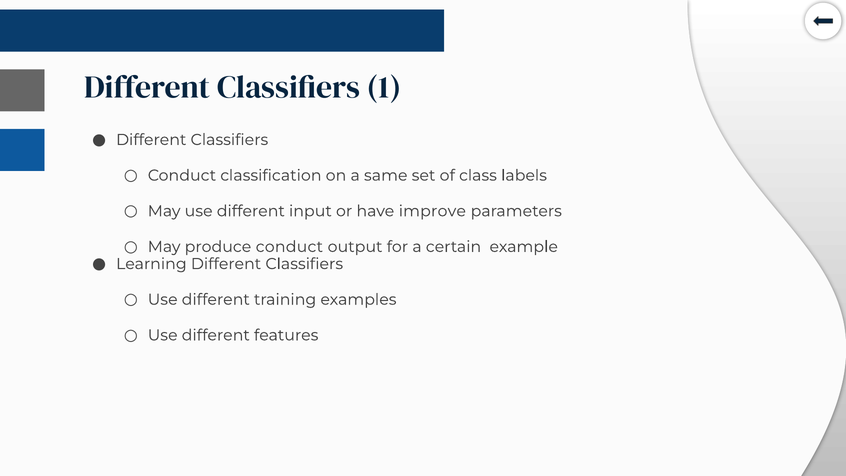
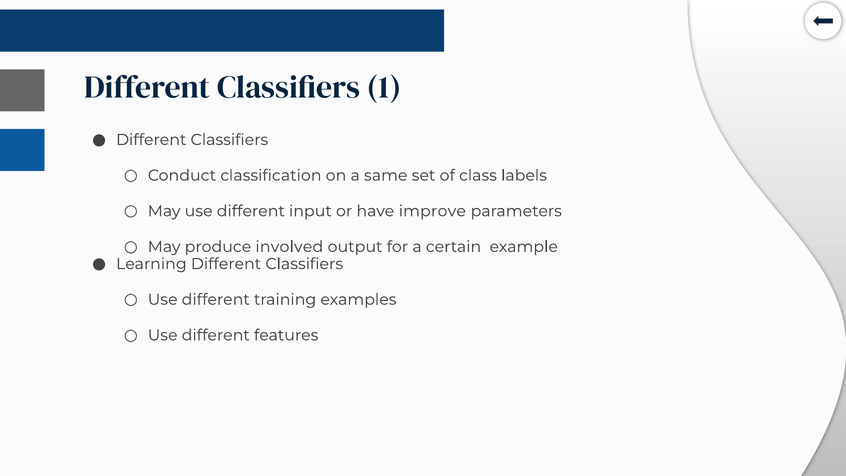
produce conduct: conduct -> involved (289, 247)
